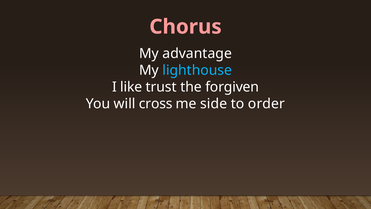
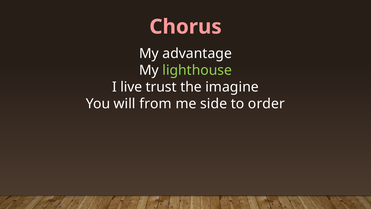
lighthouse colour: light blue -> light green (197, 70)
like: like -> live (131, 87)
forgiven: forgiven -> imagine (232, 87)
cross: cross -> from (156, 104)
